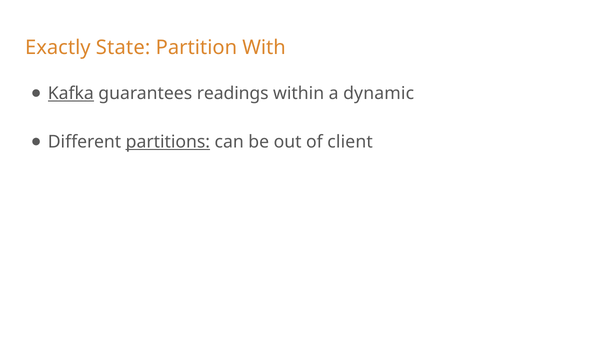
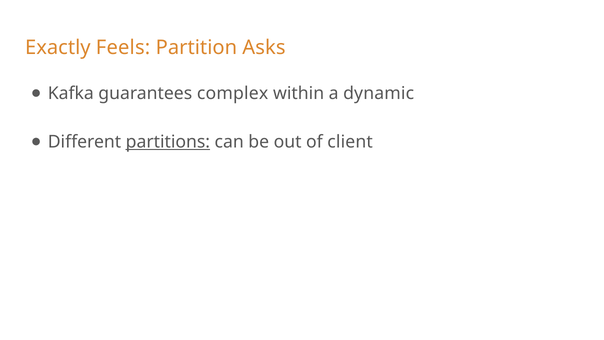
State: State -> Feels (123, 47)
With: With -> Asks (264, 47)
Kafka underline: present -> none (71, 93)
readings: readings -> complex (233, 93)
